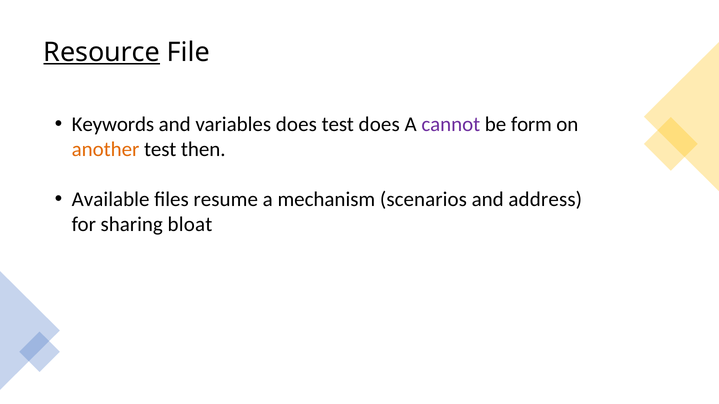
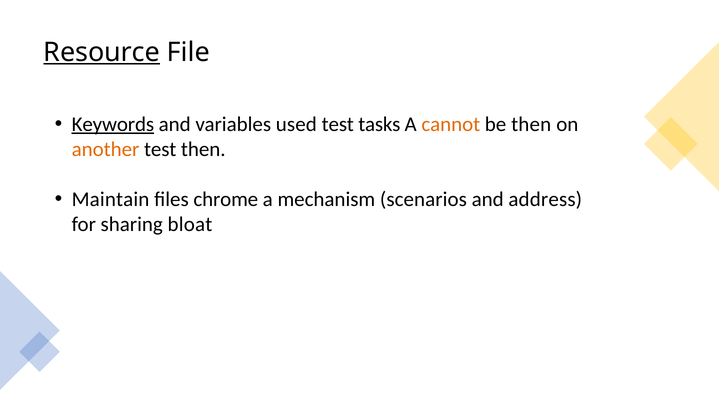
Keywords underline: none -> present (113, 124)
variables does: does -> used (296, 124)
test does: does -> tasks (379, 124)
cannot colour: purple -> orange (451, 124)
be form: form -> then (531, 124)
Available: Available -> Maintain (111, 200)
resume: resume -> chrome (226, 200)
